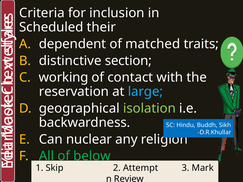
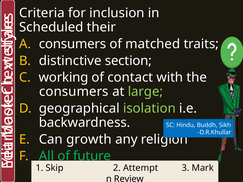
dependent: dependent -> consumers (73, 44)
reservation: reservation -> consumers (74, 92)
large colour: light blue -> light green (145, 92)
nuclear: nuclear -> growth (89, 139)
below: below -> future (92, 156)
